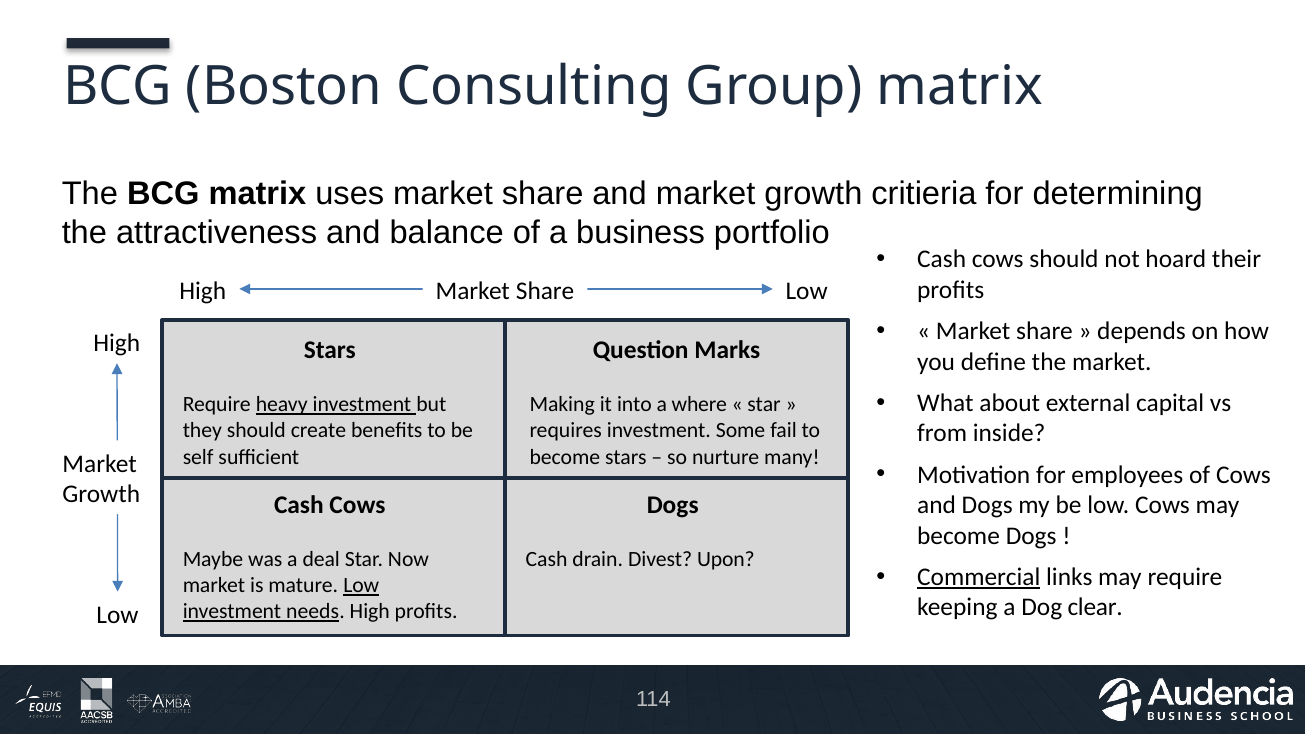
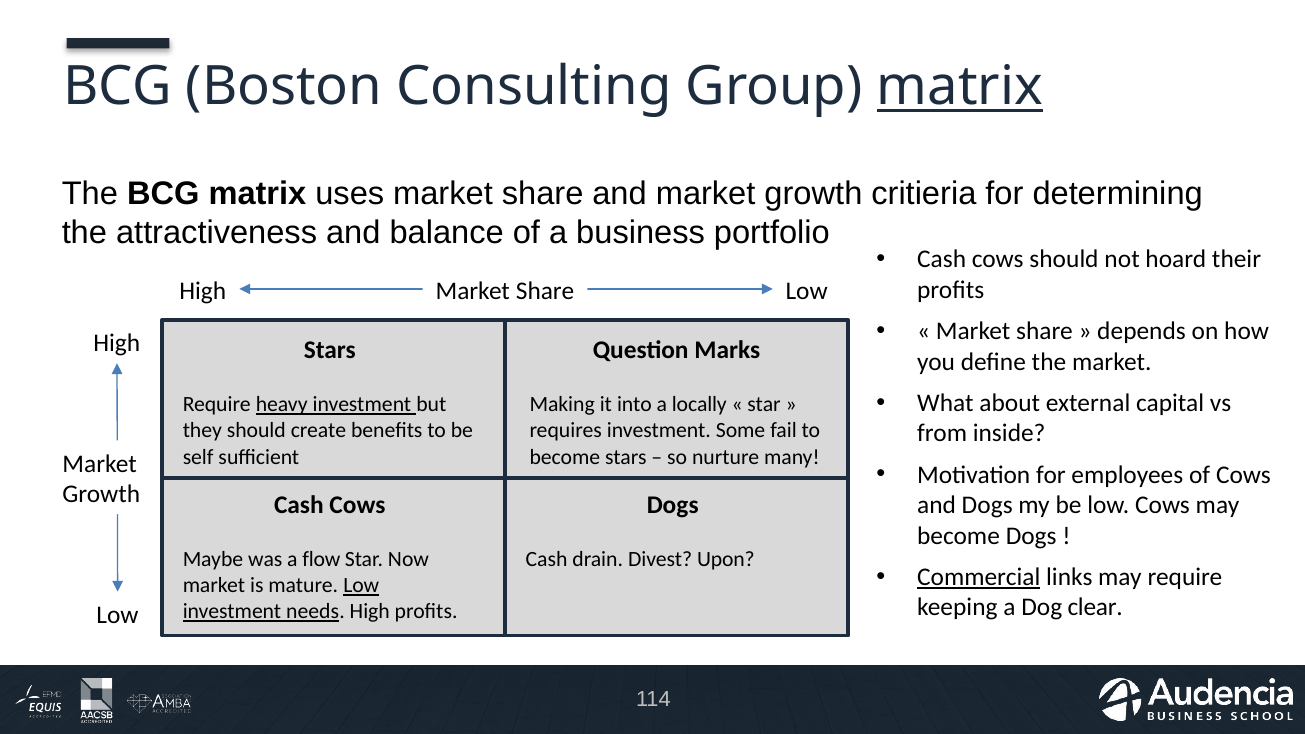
matrix underline: none -> present (960, 87)
where: where -> locally (699, 405)
deal: deal -> flow (321, 560)
